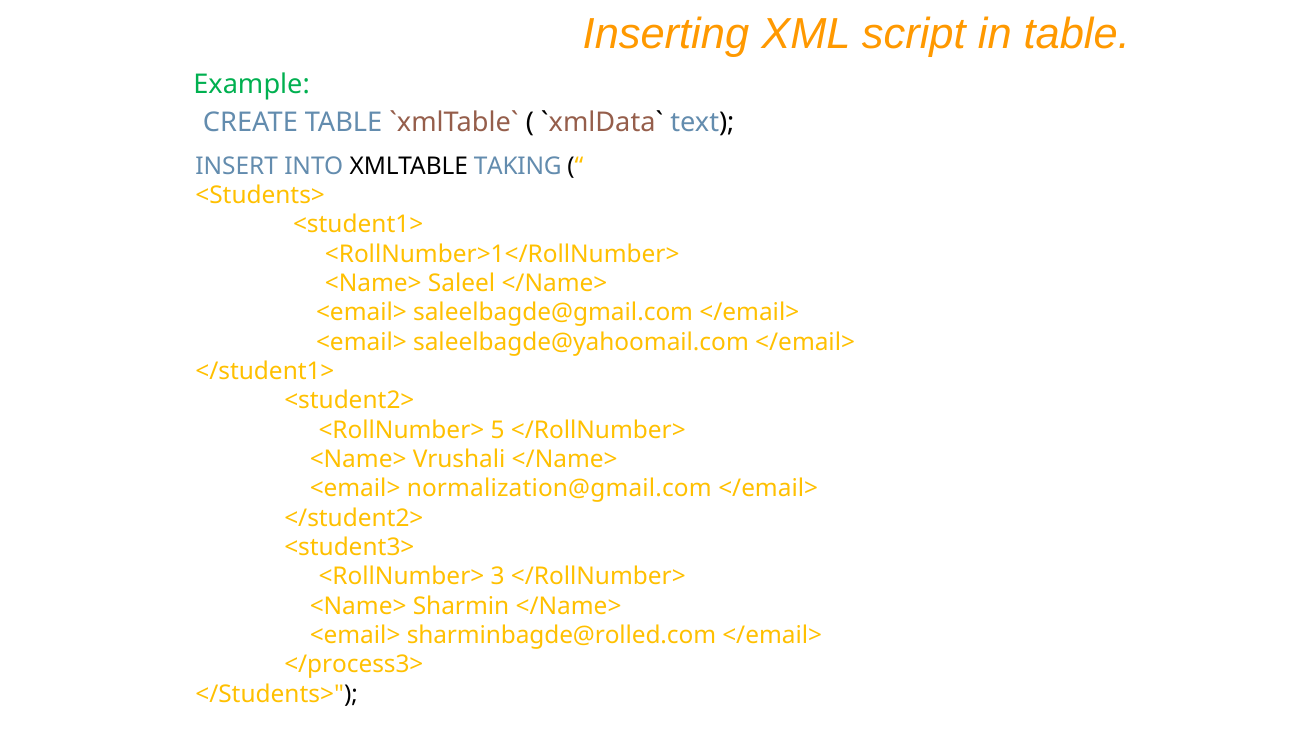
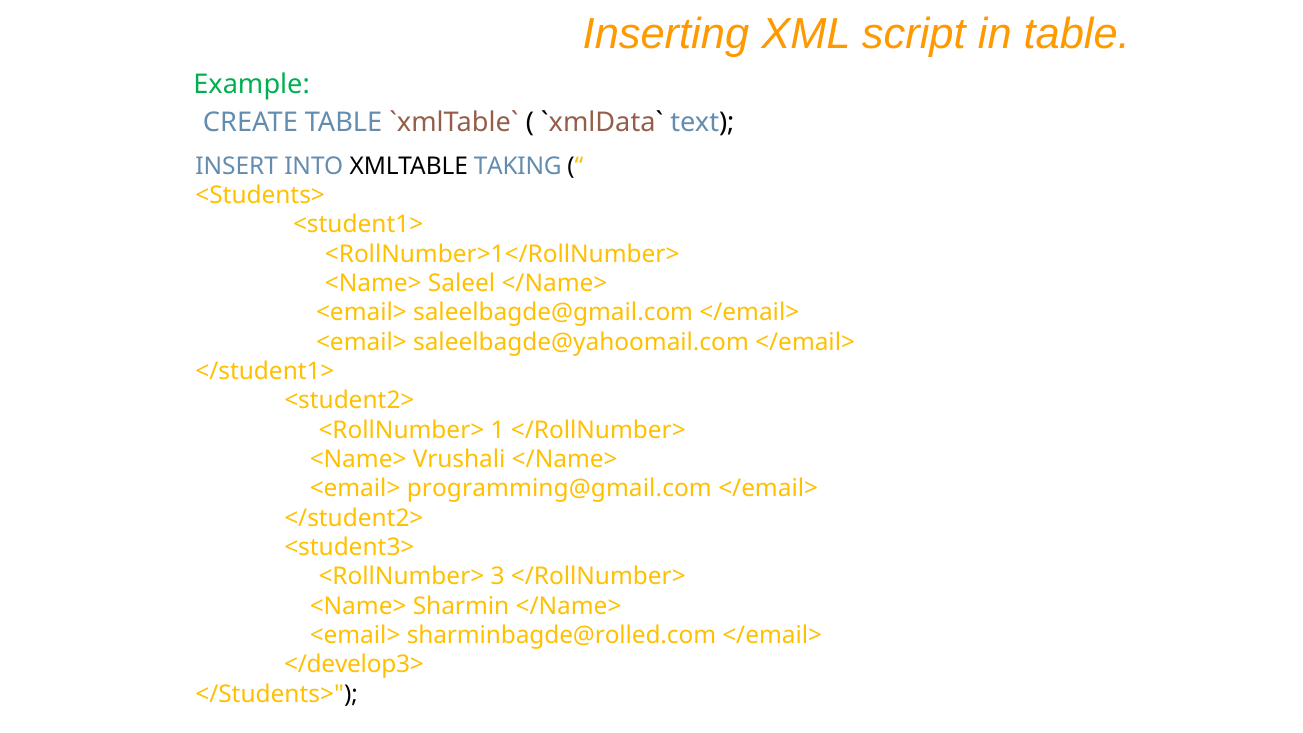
5: 5 -> 1 (498, 430)
normalization@gmail.com: normalization@gmail.com -> programming@gmail.com (559, 489)
</process3>: </process3> -> </develop3> (354, 665)
